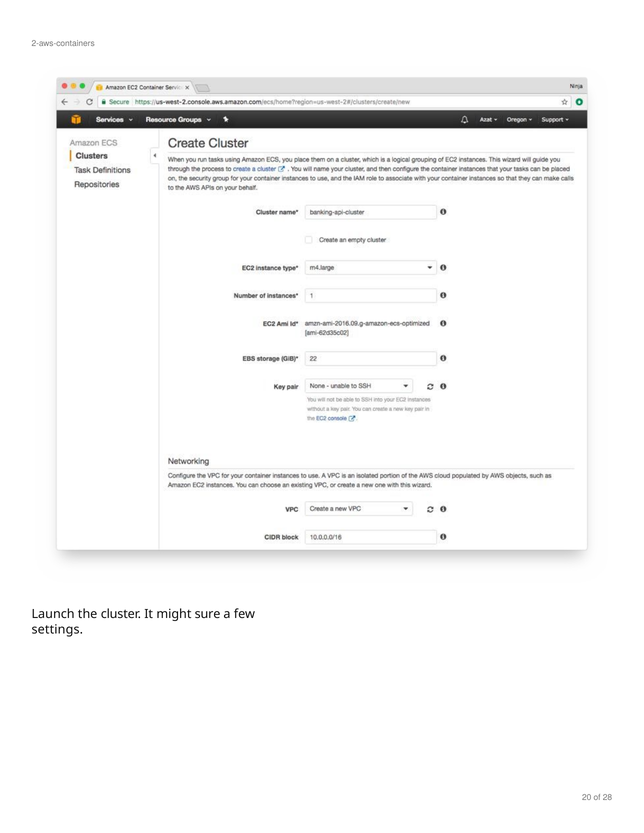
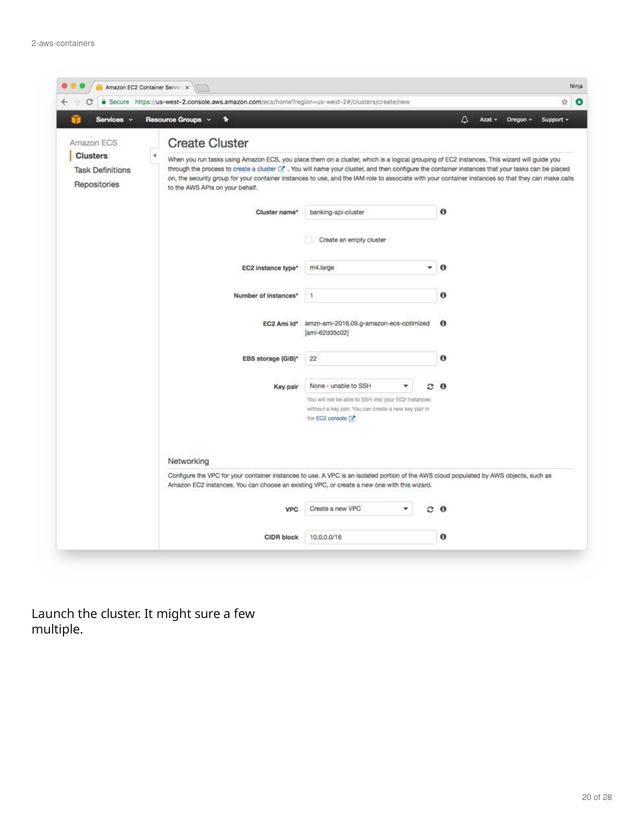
settings: settings -> multiple (57, 630)
